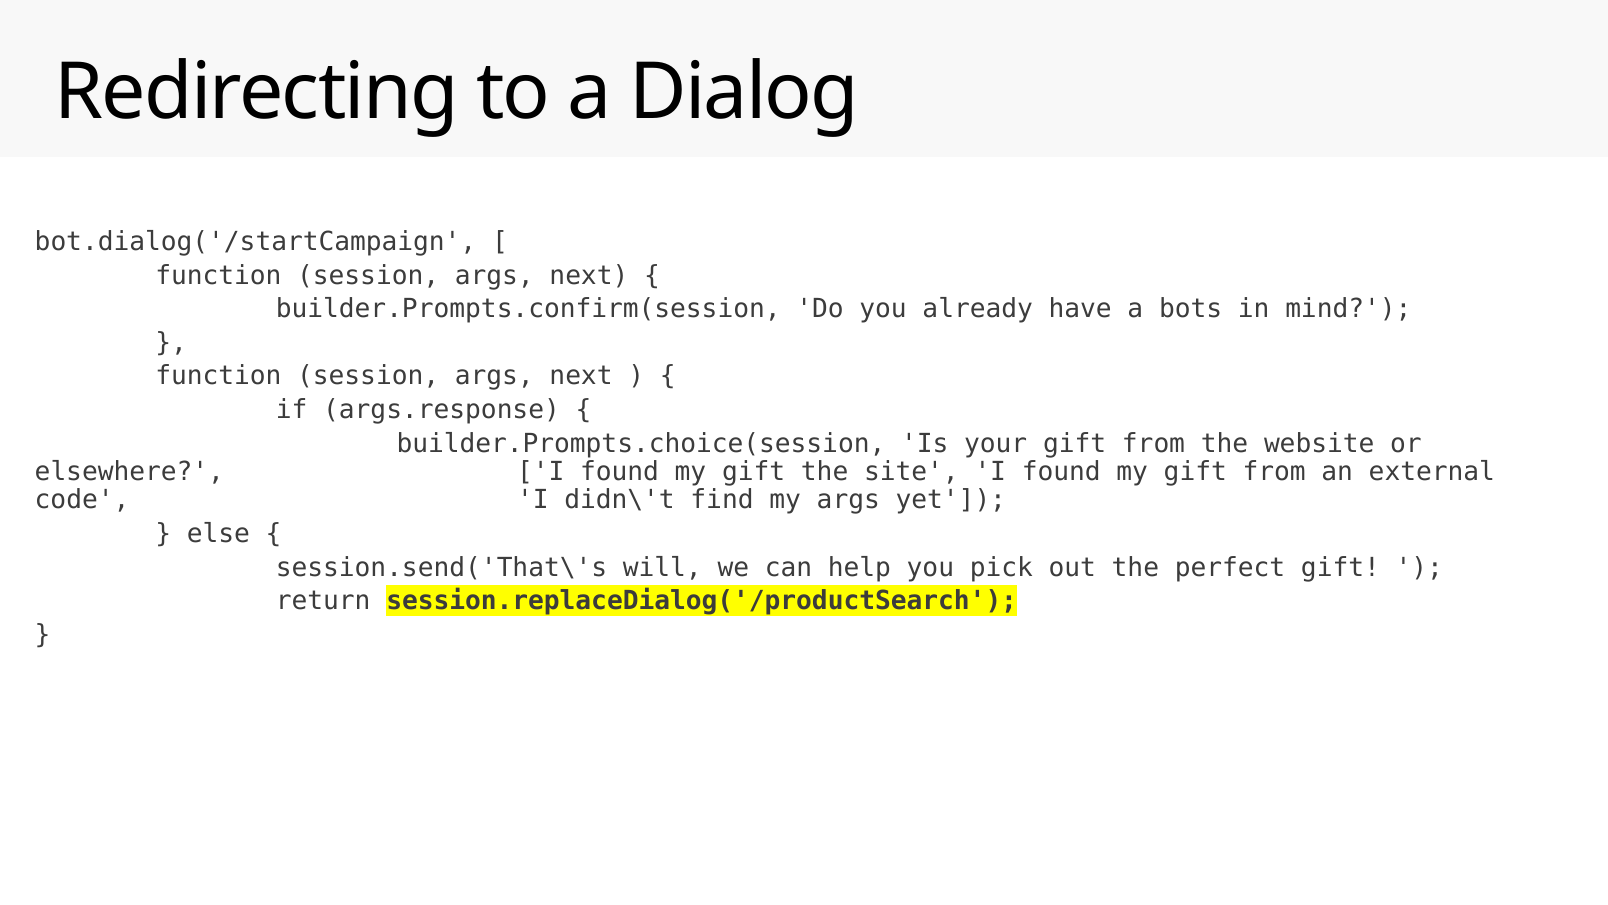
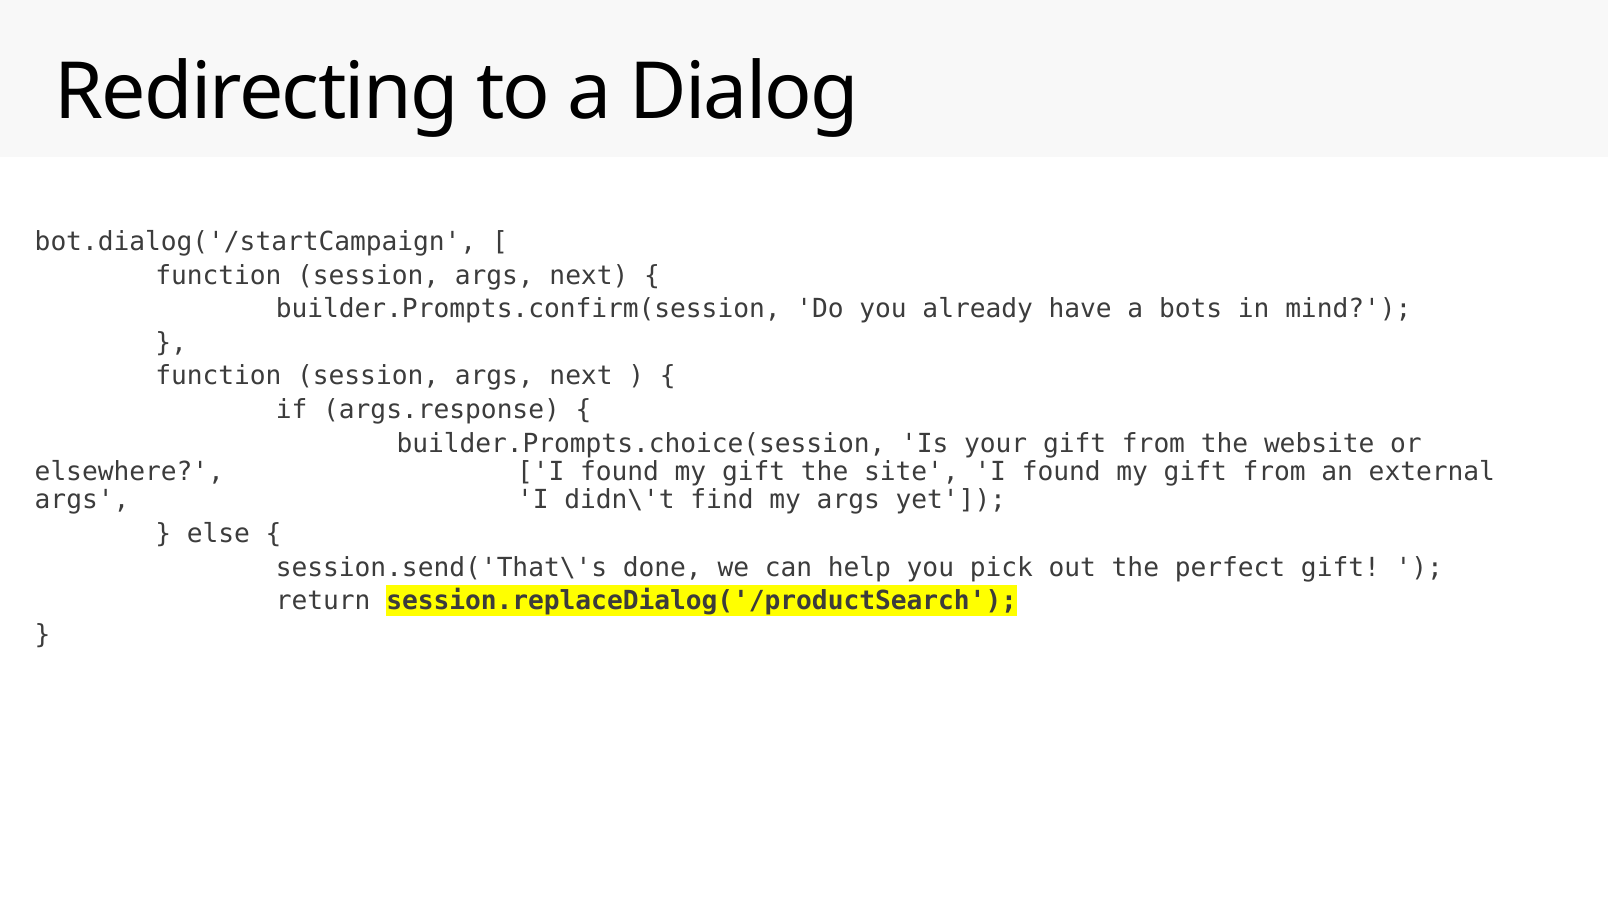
code: code -> args (82, 500)
will: will -> done (662, 567)
